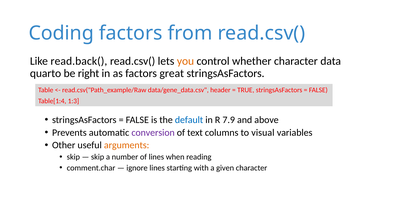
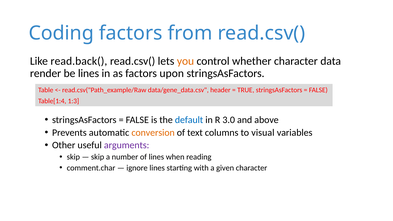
quarto: quarto -> render (46, 73)
be right: right -> lines (89, 73)
great: great -> upon (172, 73)
7.9: 7.9 -> 3.0 (229, 120)
conversion colour: purple -> orange (153, 133)
arguments colour: orange -> purple (127, 145)
